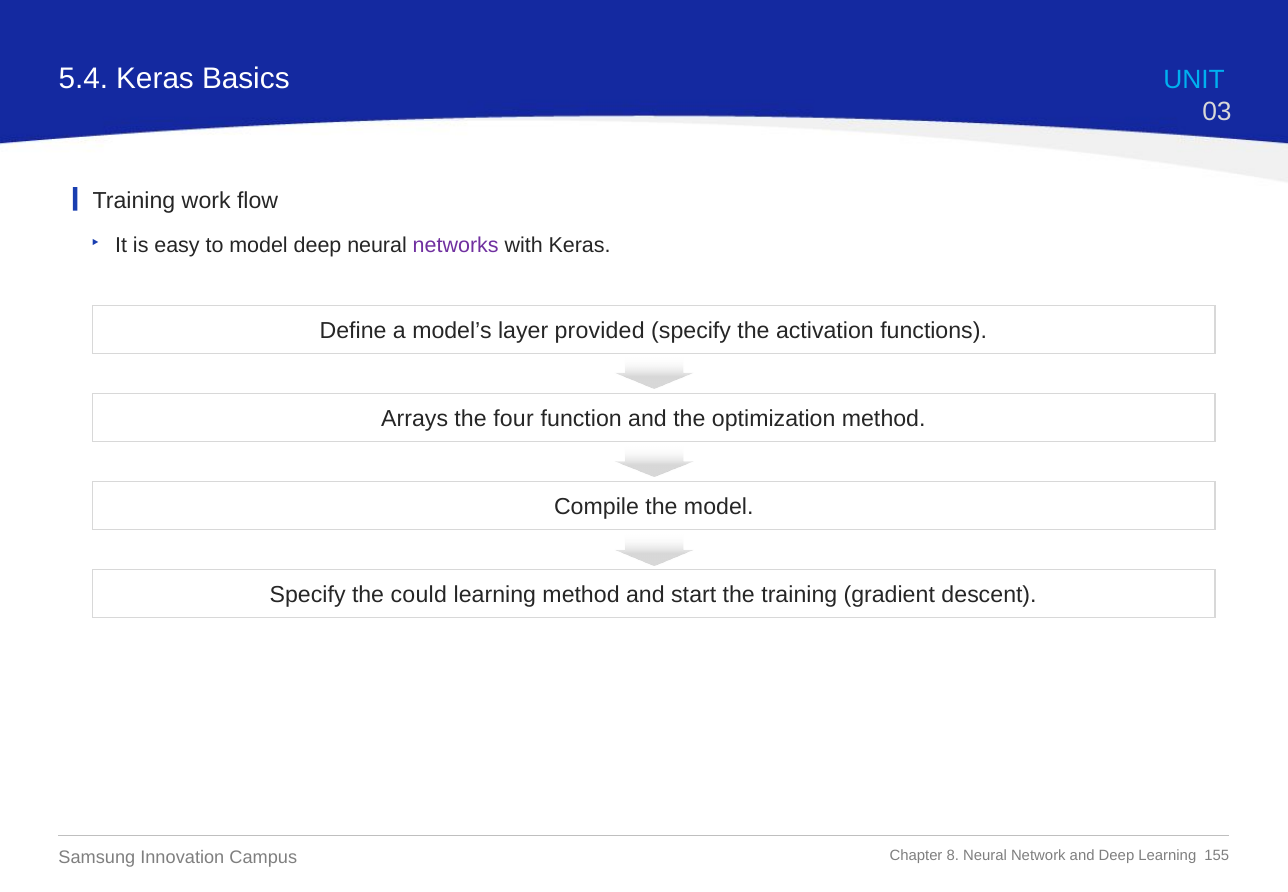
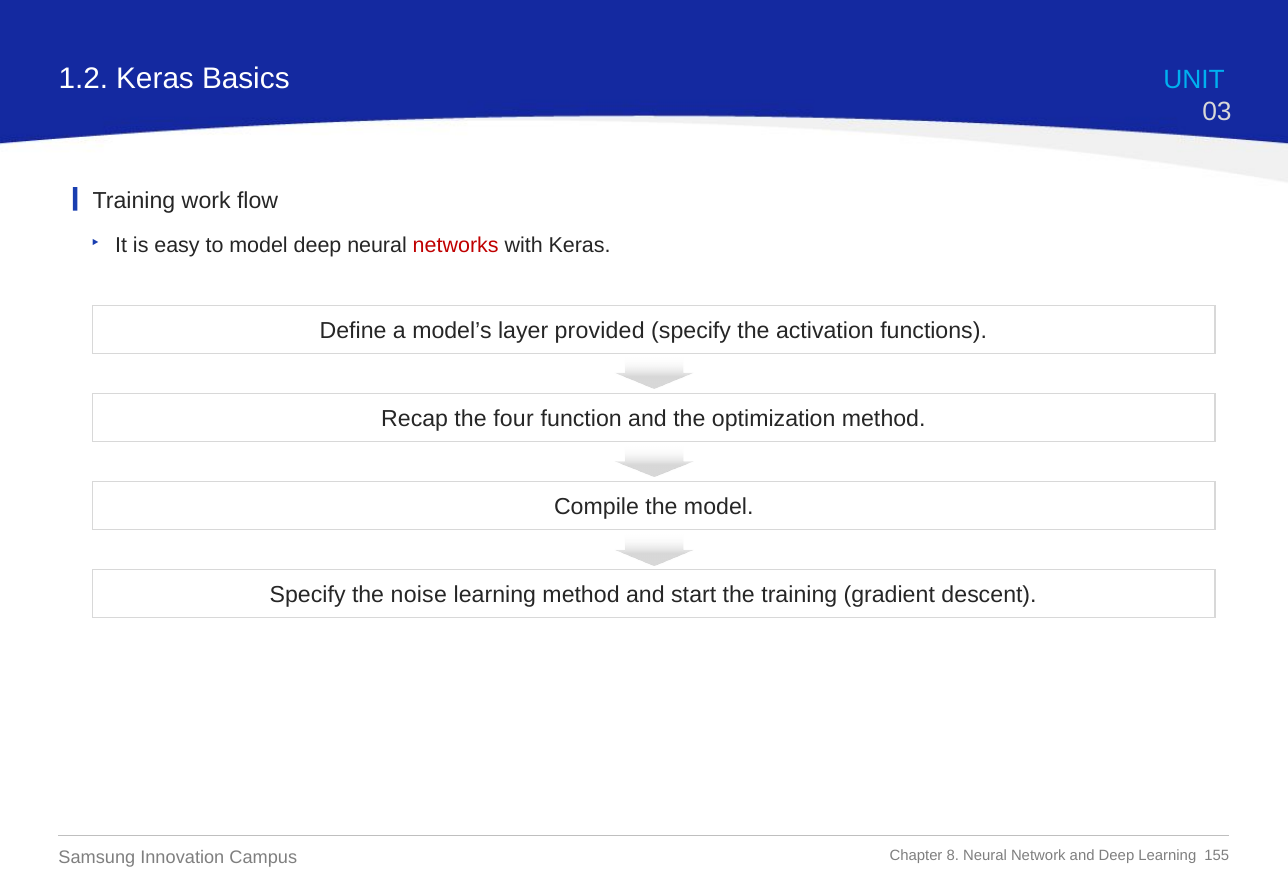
5.4: 5.4 -> 1.2 (83, 78)
networks colour: purple -> red (456, 245)
Arrays: Arrays -> Recap (415, 419)
could: could -> noise (419, 595)
